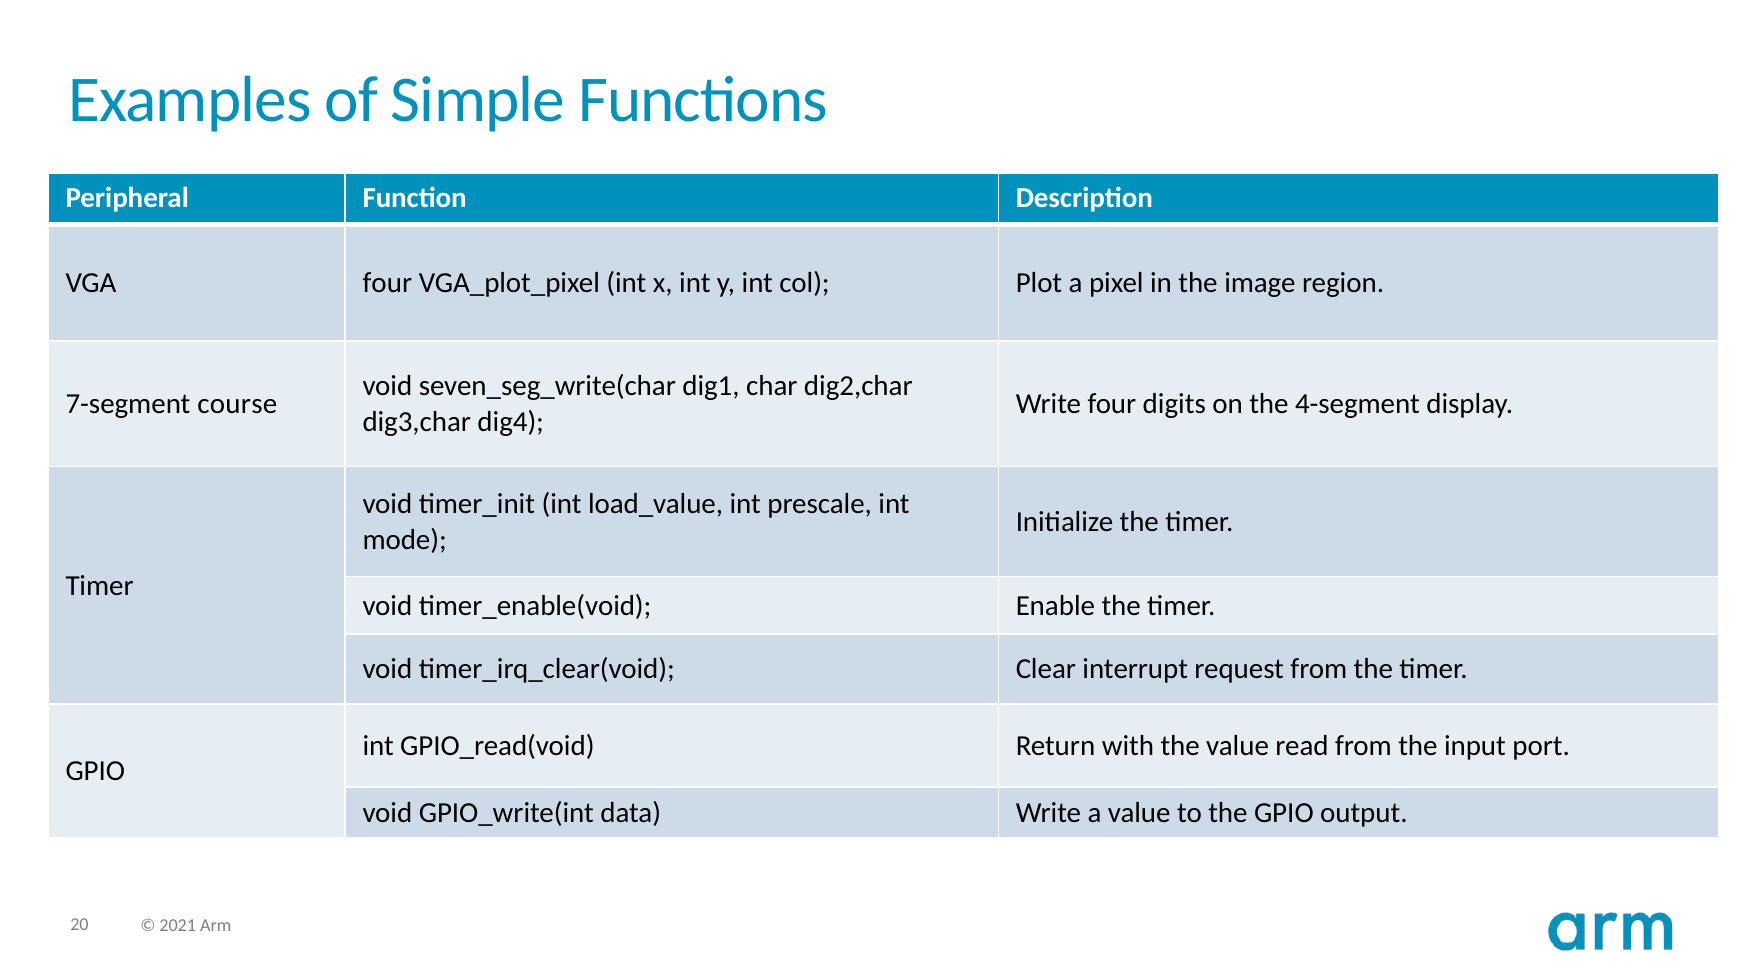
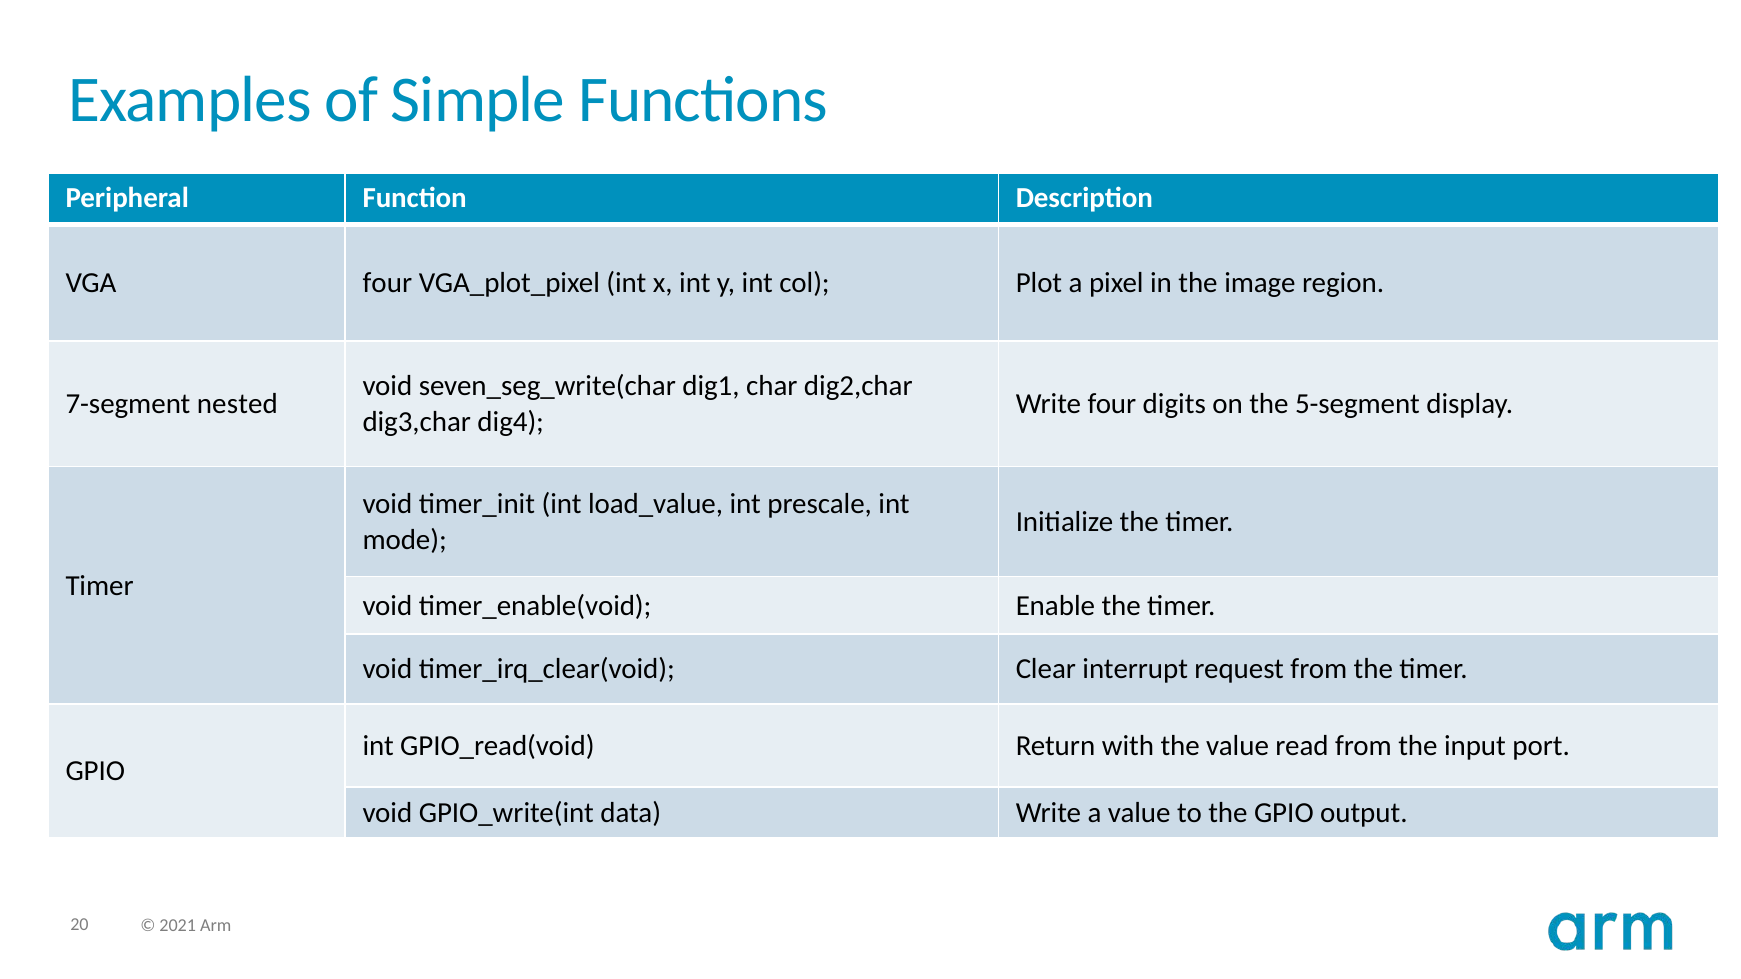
course: course -> nested (237, 404)
4-segment: 4-segment -> 5-segment (1357, 404)
